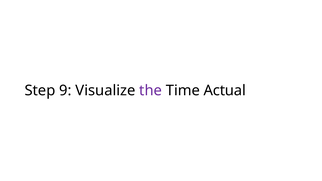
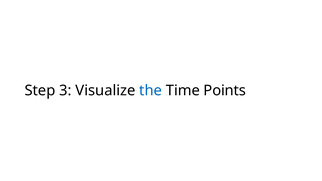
9: 9 -> 3 (65, 90)
the colour: purple -> blue (151, 90)
Actual: Actual -> Points (225, 90)
